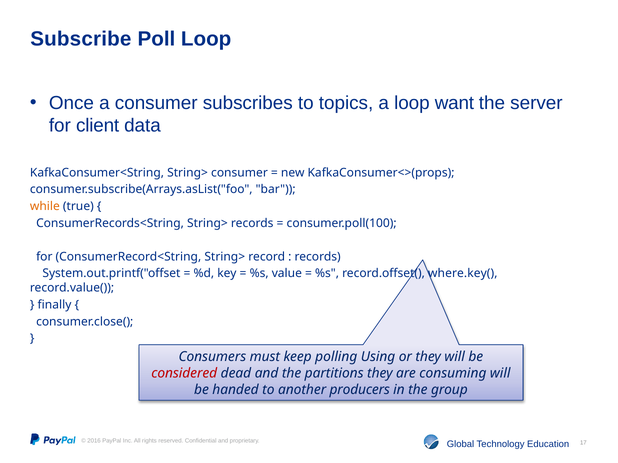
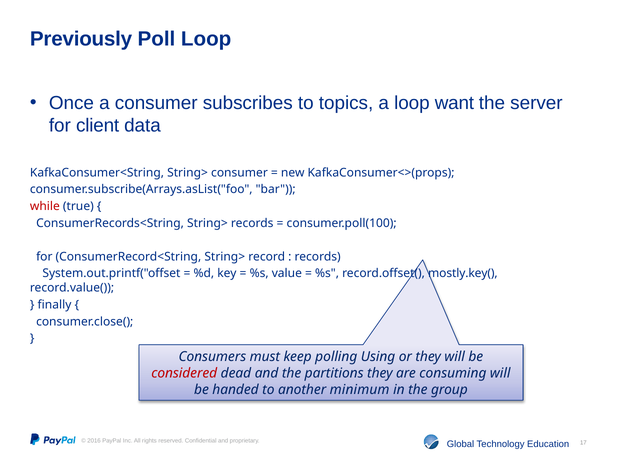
Subscribe: Subscribe -> Previously (81, 39)
while colour: orange -> red (45, 206)
where.key(: where.key( -> mostly.key( (463, 274)
producers: producers -> minimum (360, 390)
